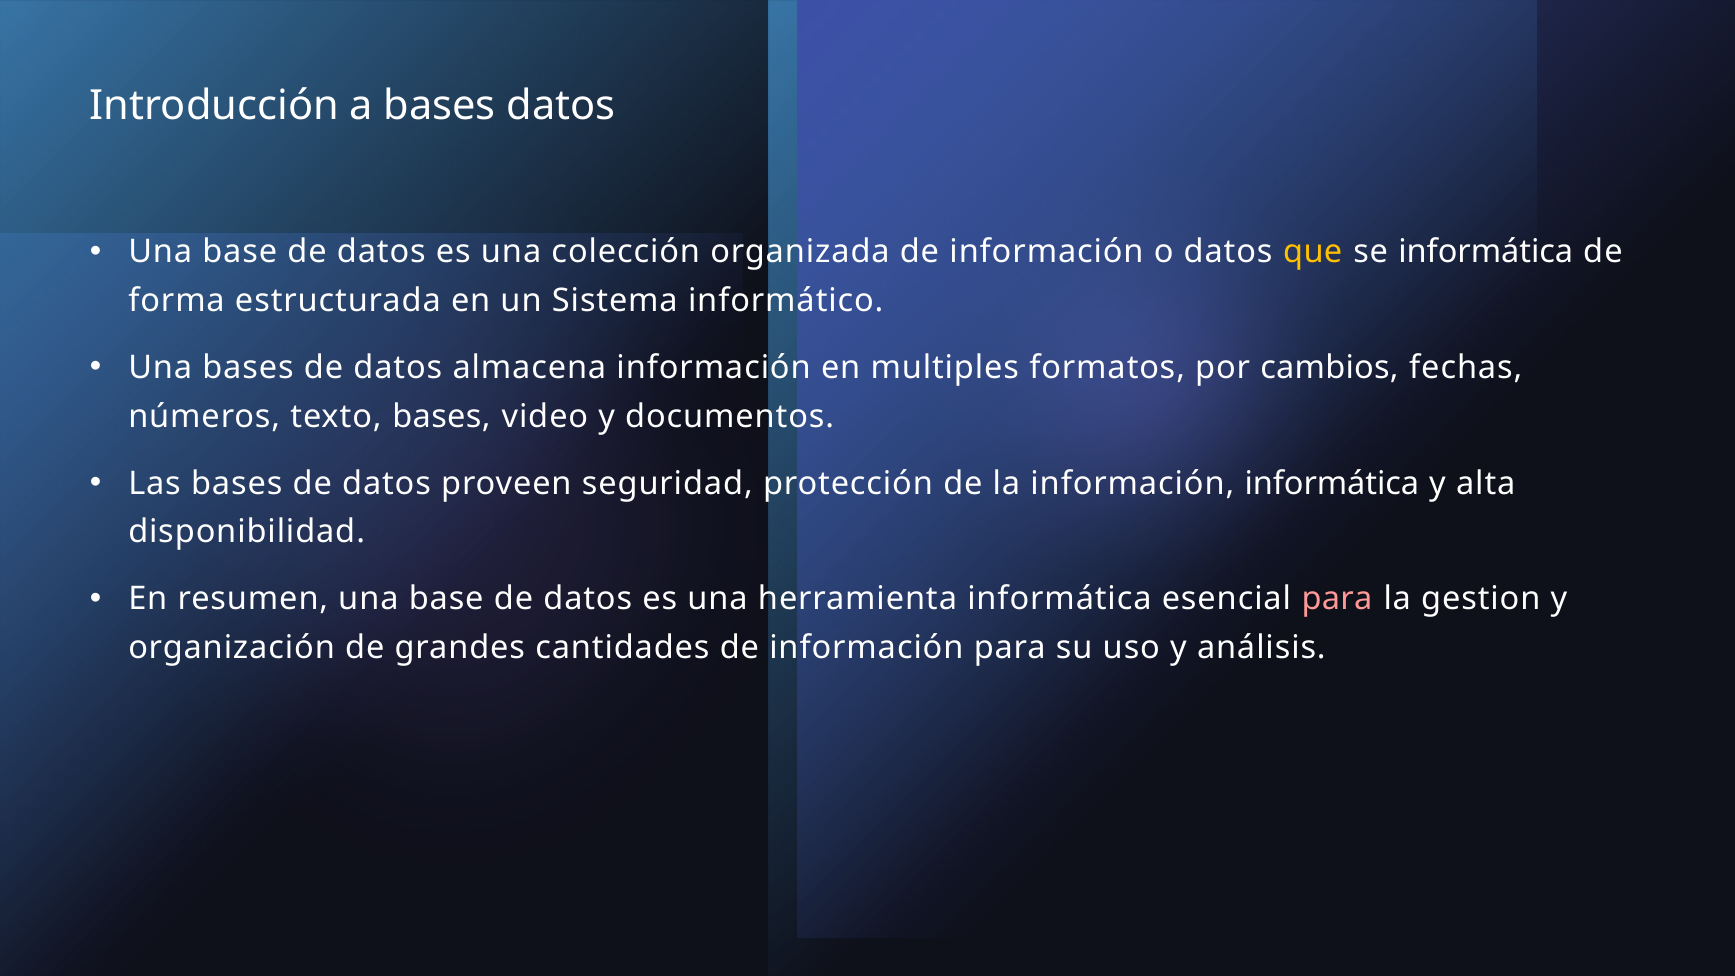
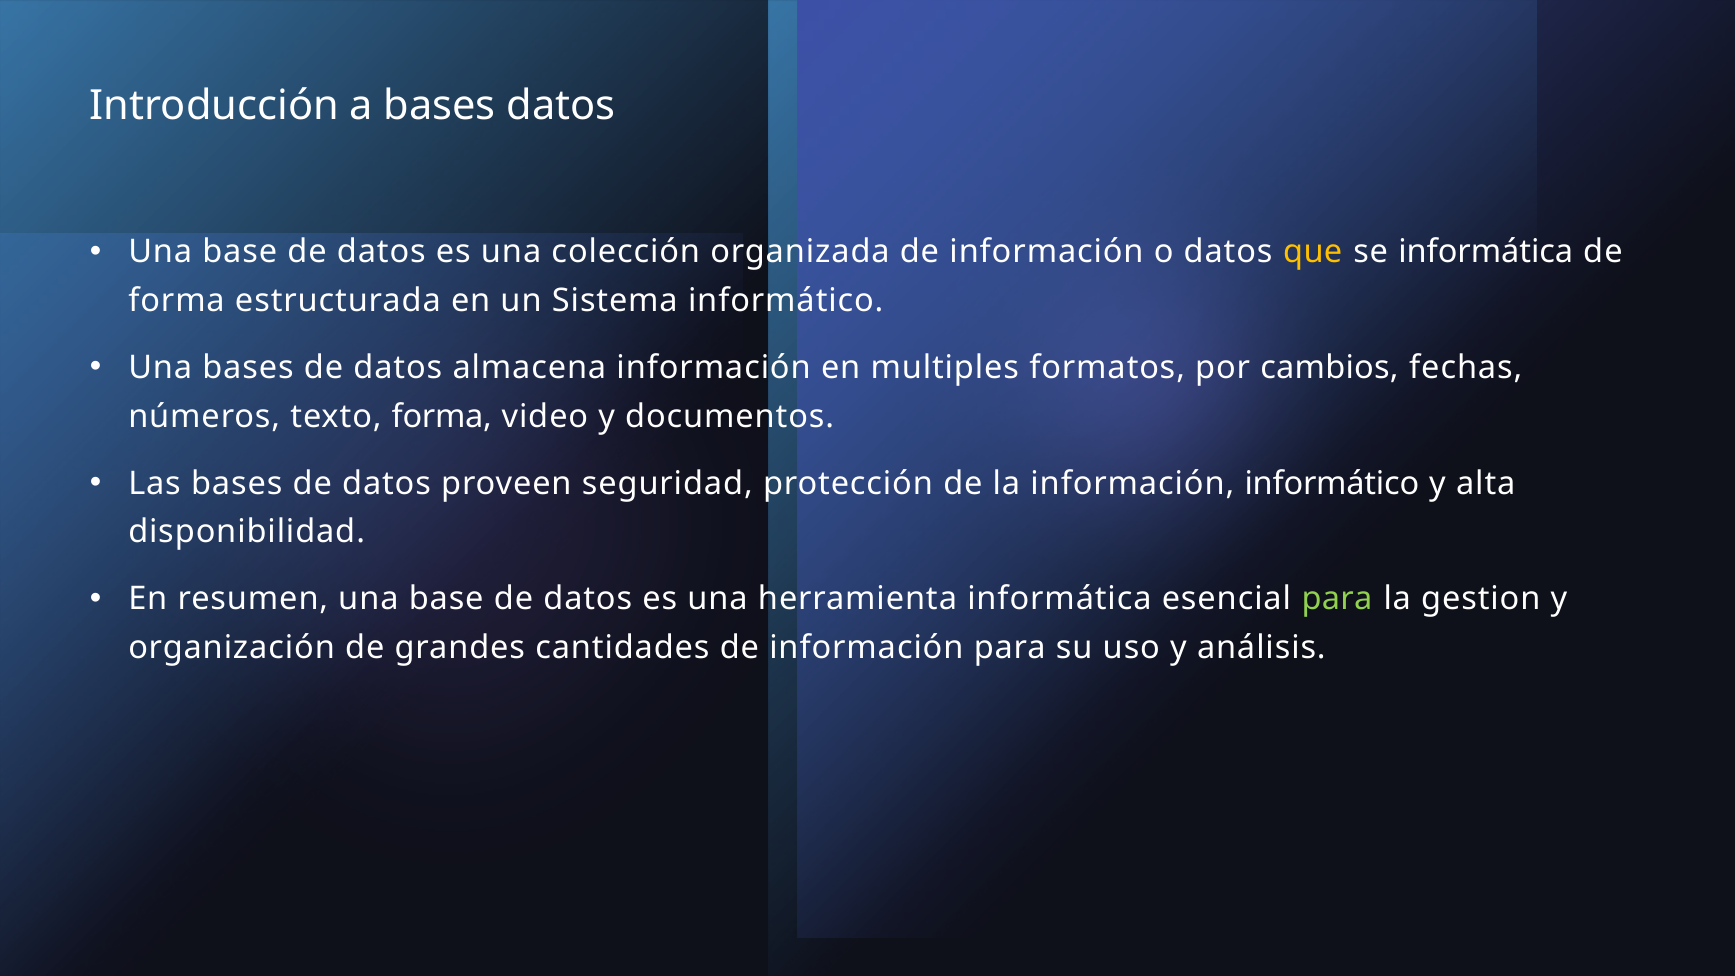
texto bases: bases -> forma (442, 417)
información informática: informática -> informático (1332, 483)
para colour: pink -> light green (1337, 599)
